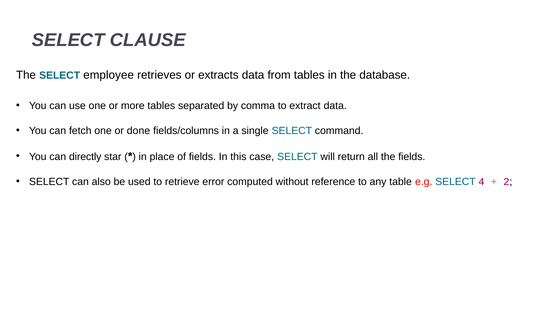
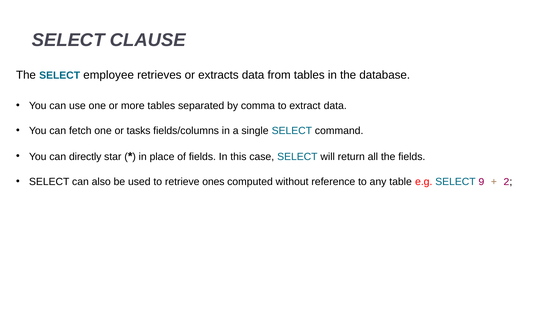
done: done -> tasks (139, 131)
error: error -> ones (213, 182)
4: 4 -> 9 (481, 182)
